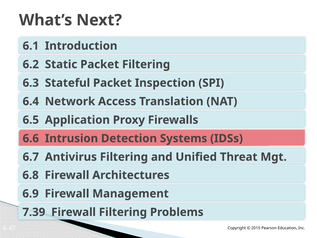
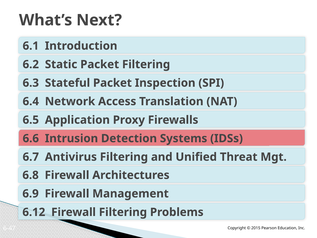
7.39: 7.39 -> 6.12 (34, 212)
